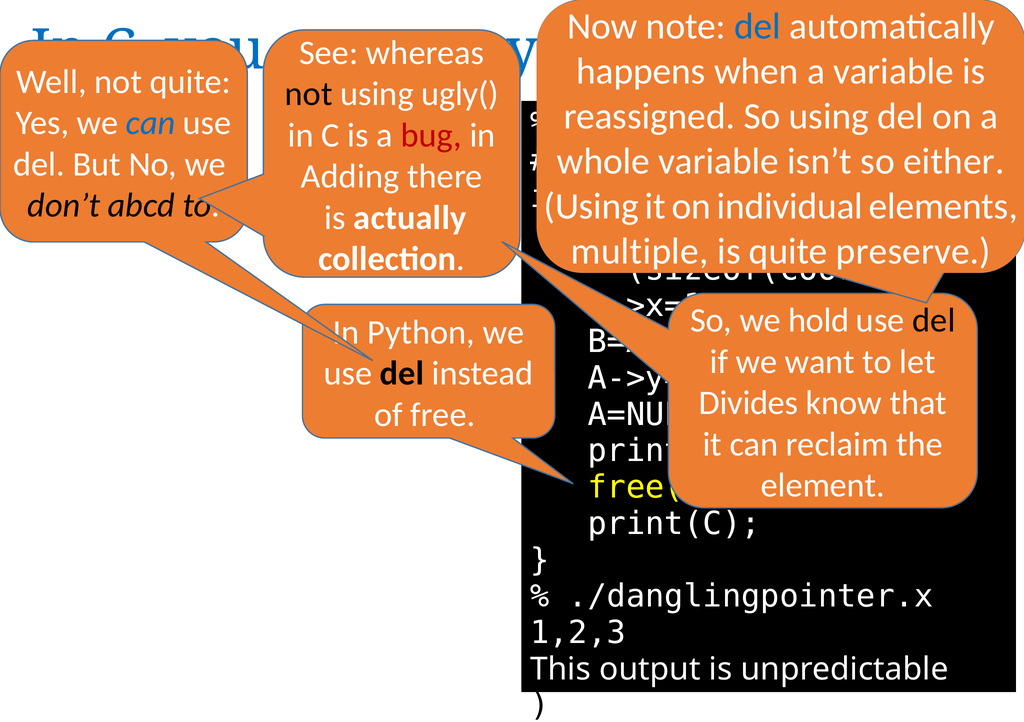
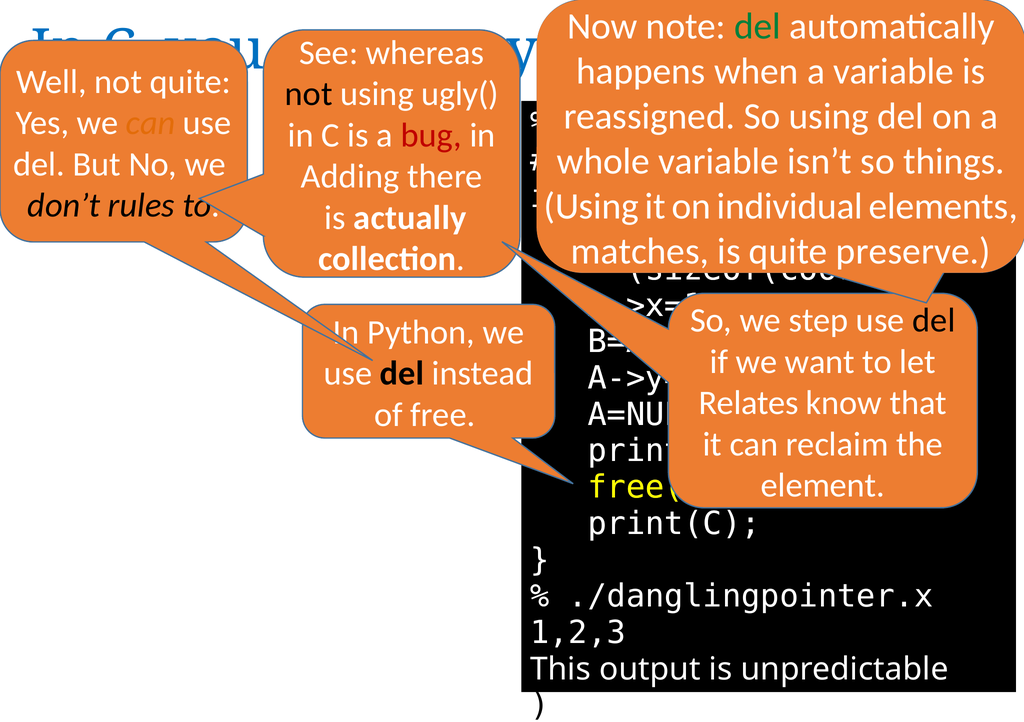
del colour: blue -> green (758, 27)
can colour: blue -> orange (151, 123)
either: either -> things (954, 161)
abcd: abcd -> rules (141, 205)
multiple: multiple -> matches (640, 251)
hold: hold -> step (819, 320)
Divides: Divides -> Relates (749, 403)
